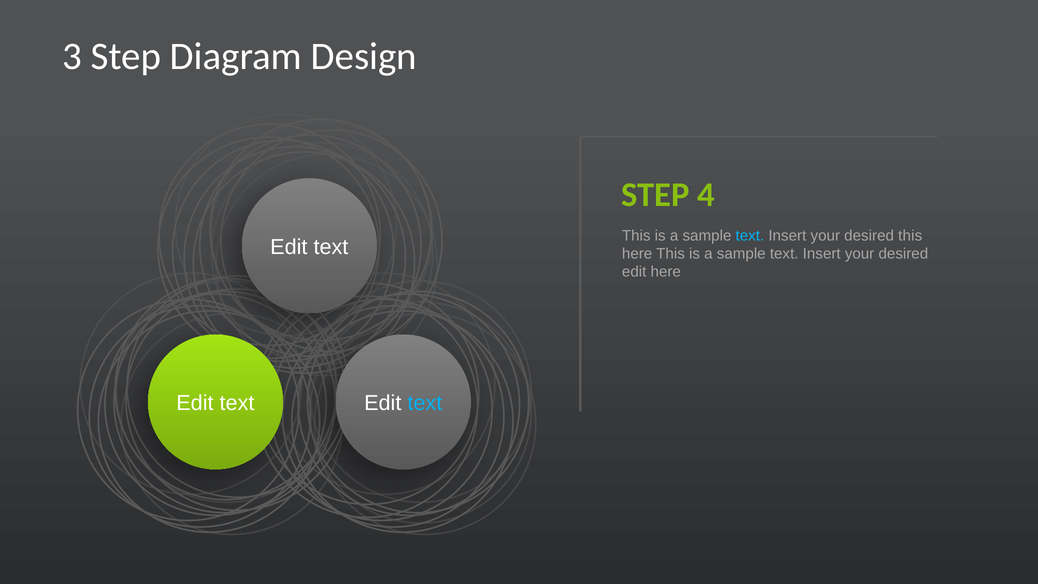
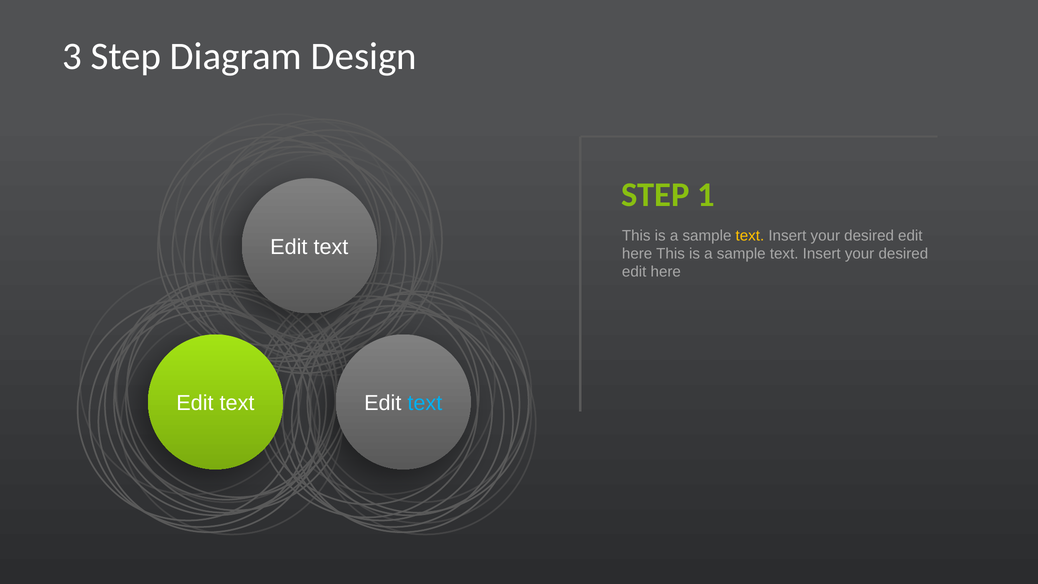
4: 4 -> 1 (706, 195)
text colour: light blue -> yellow (750, 235)
this: this -> edit (910, 235)
